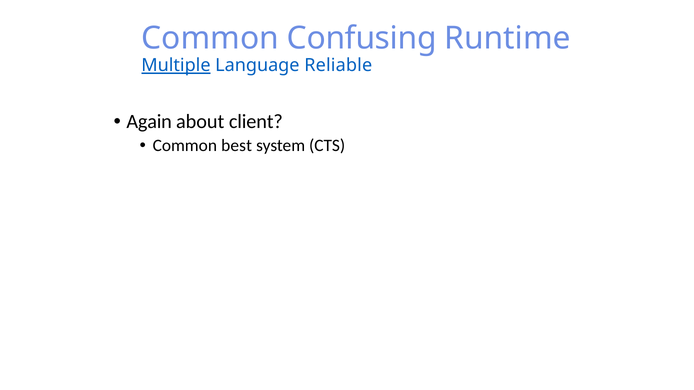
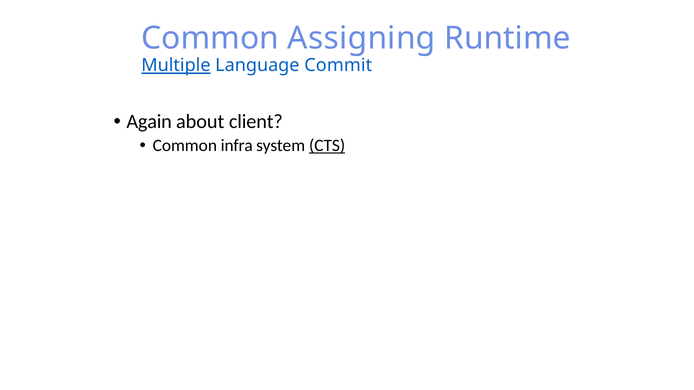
Confusing: Confusing -> Assigning (361, 39)
Reliable: Reliable -> Commit (338, 66)
best: best -> infra (237, 146)
CTS underline: none -> present (327, 146)
